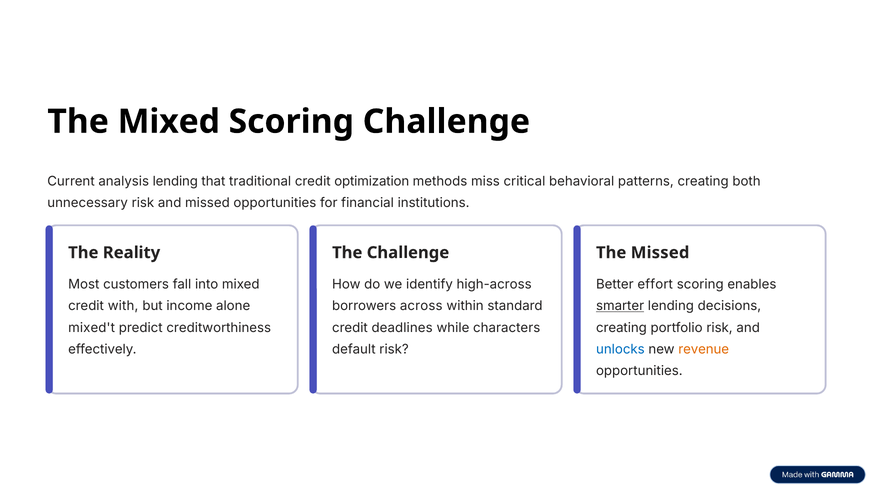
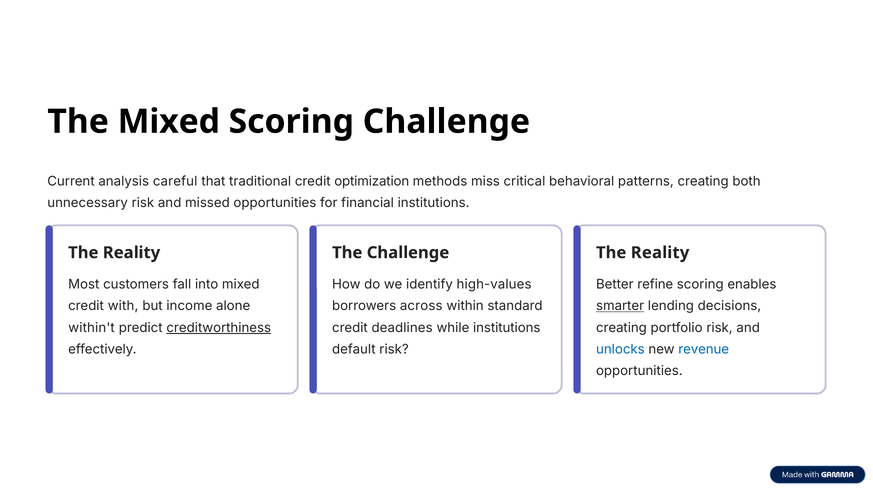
analysis lending: lending -> careful (175, 181)
Missed: Missed -> Reality (660, 253)
high-across: high-across -> high-values (494, 285)
effort: effort -> refine (655, 285)
mixed't: mixed't -> within't (92, 328)
creditworthiness underline: none -> present (219, 328)
while characters: characters -> institutions (507, 328)
revenue colour: orange -> blue (704, 349)
